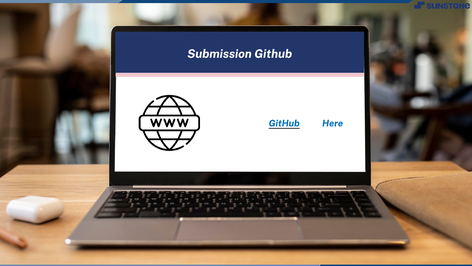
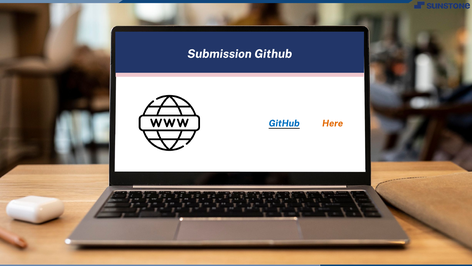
Here colour: blue -> orange (333, 123)
